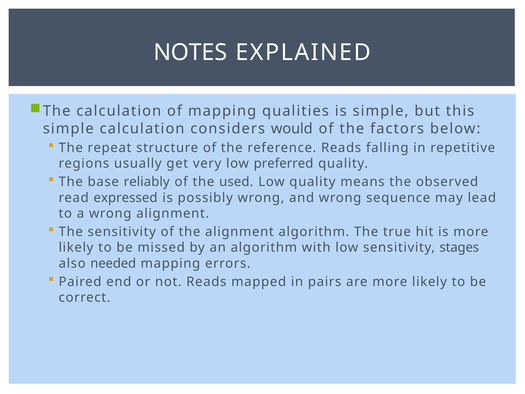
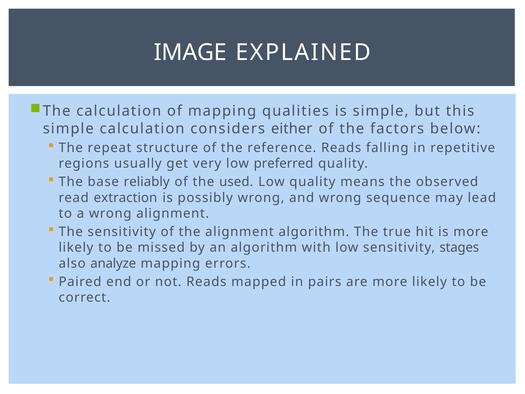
NOTES: NOTES -> IMAGE (190, 52)
would: would -> either (292, 129)
expressed: expressed -> extraction (125, 198)
needed: needed -> analyze (113, 263)
